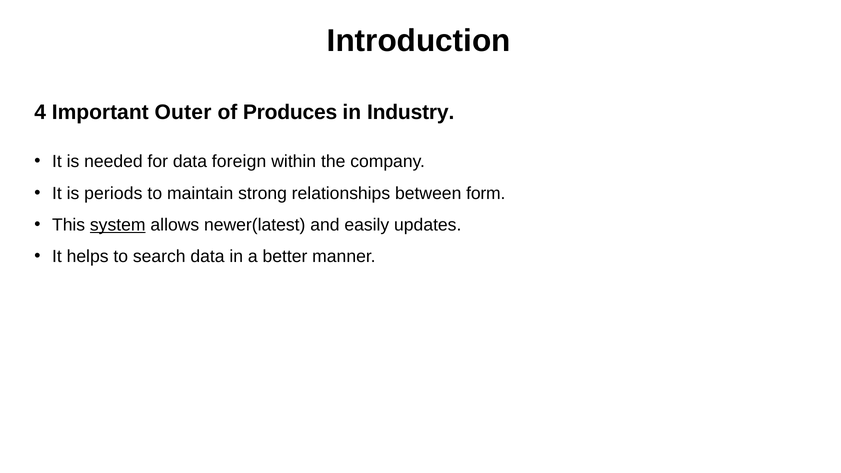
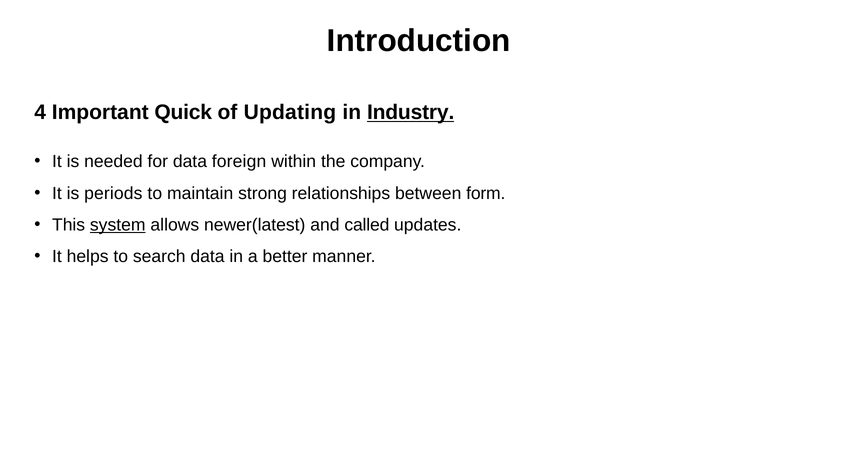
Outer: Outer -> Quick (183, 113)
Produces: Produces -> Updating (290, 113)
Industry underline: none -> present (411, 113)
easily: easily -> called (367, 225)
